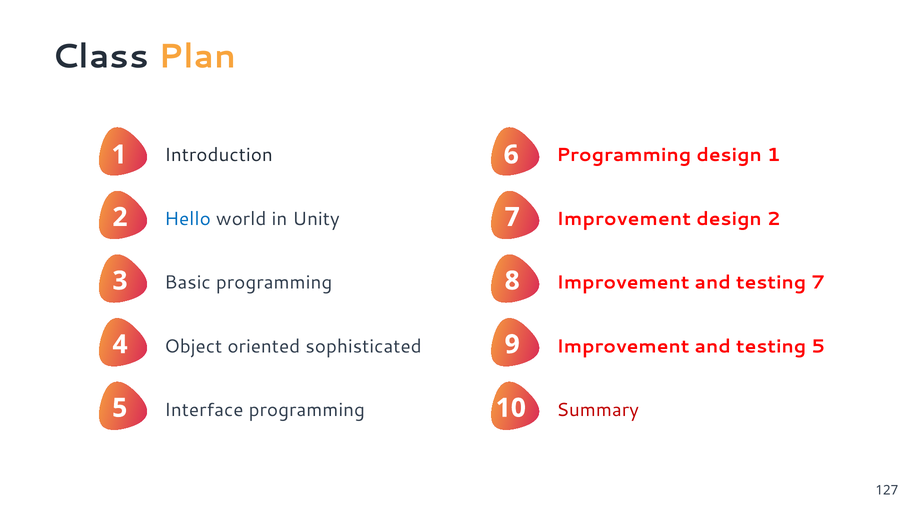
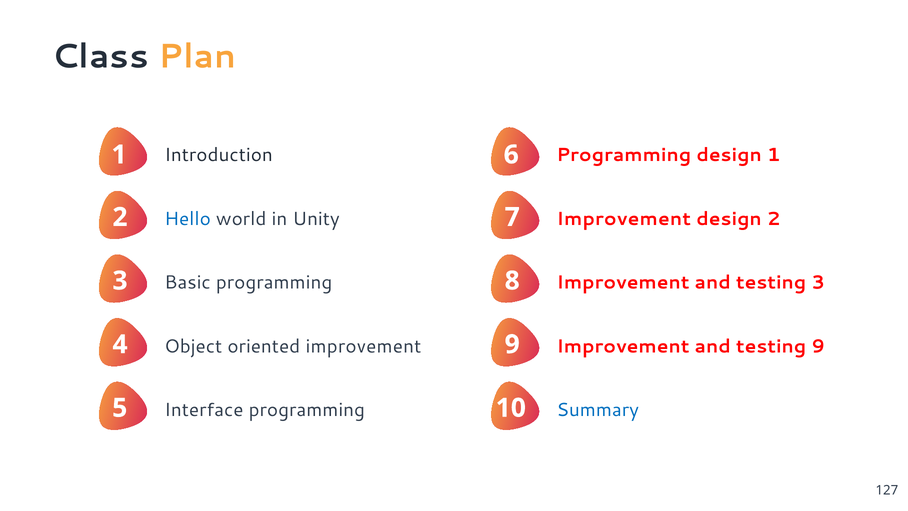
testing 7: 7 -> 3 (818, 283)
oriented sophisticated: sophisticated -> improvement (363, 346)
testing 5: 5 -> 9 (818, 346)
Summary colour: red -> blue (598, 410)
